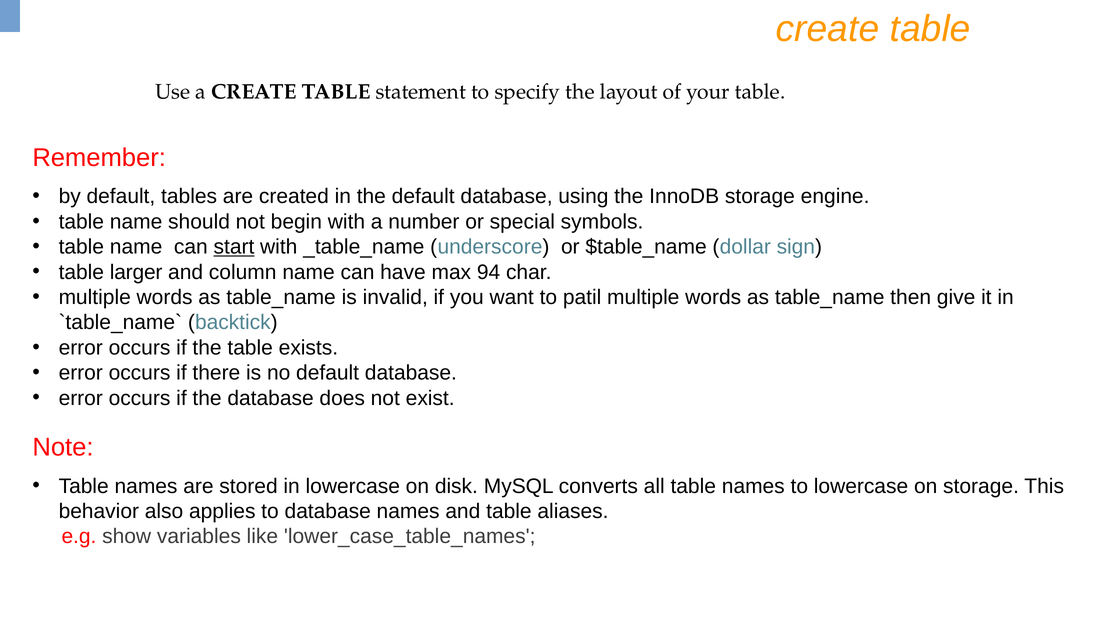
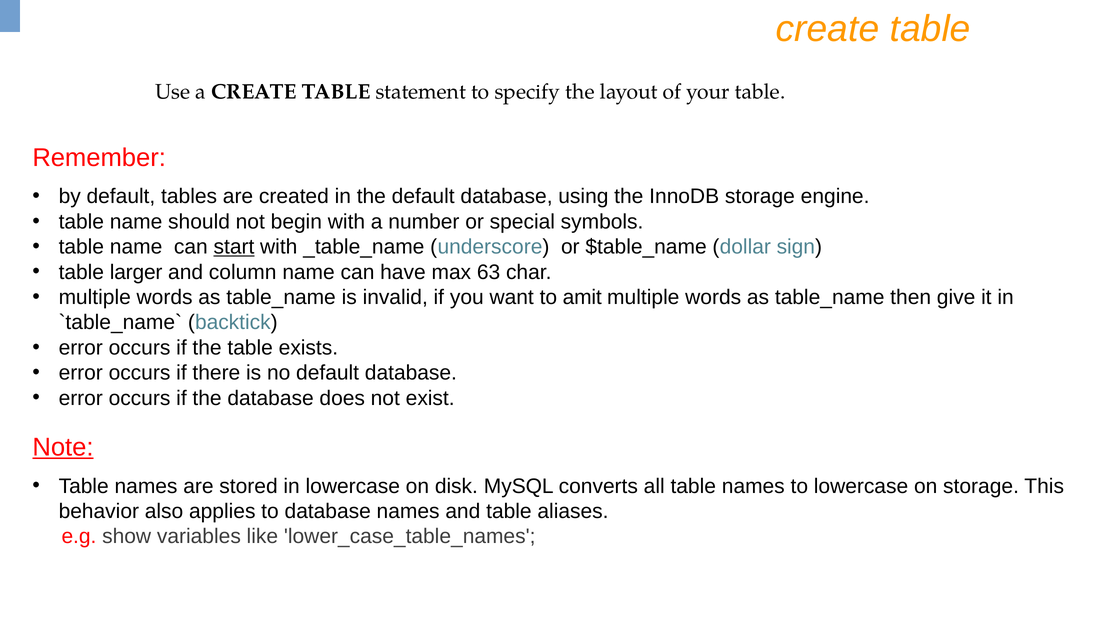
94: 94 -> 63 (489, 272)
patil: patil -> amit (582, 297)
Note underline: none -> present (63, 447)
